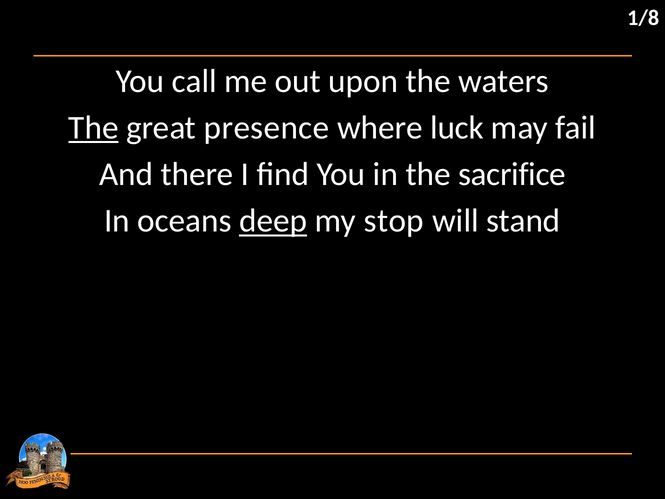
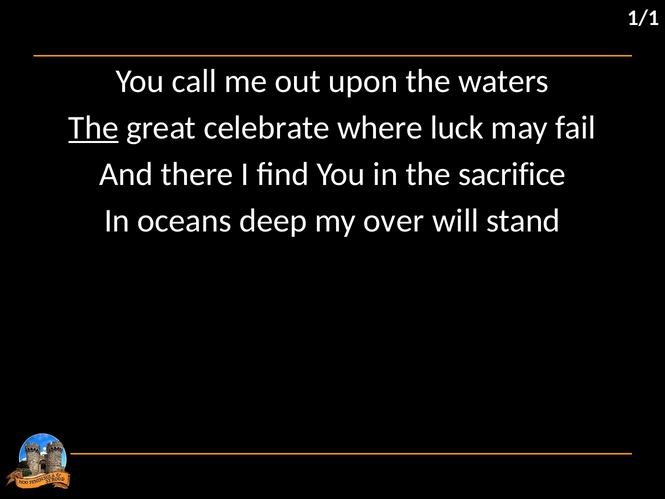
1/8: 1/8 -> 1/1 (643, 18)
presence: presence -> celebrate (267, 128)
deep underline: present -> none (273, 221)
stop: stop -> over (394, 221)
